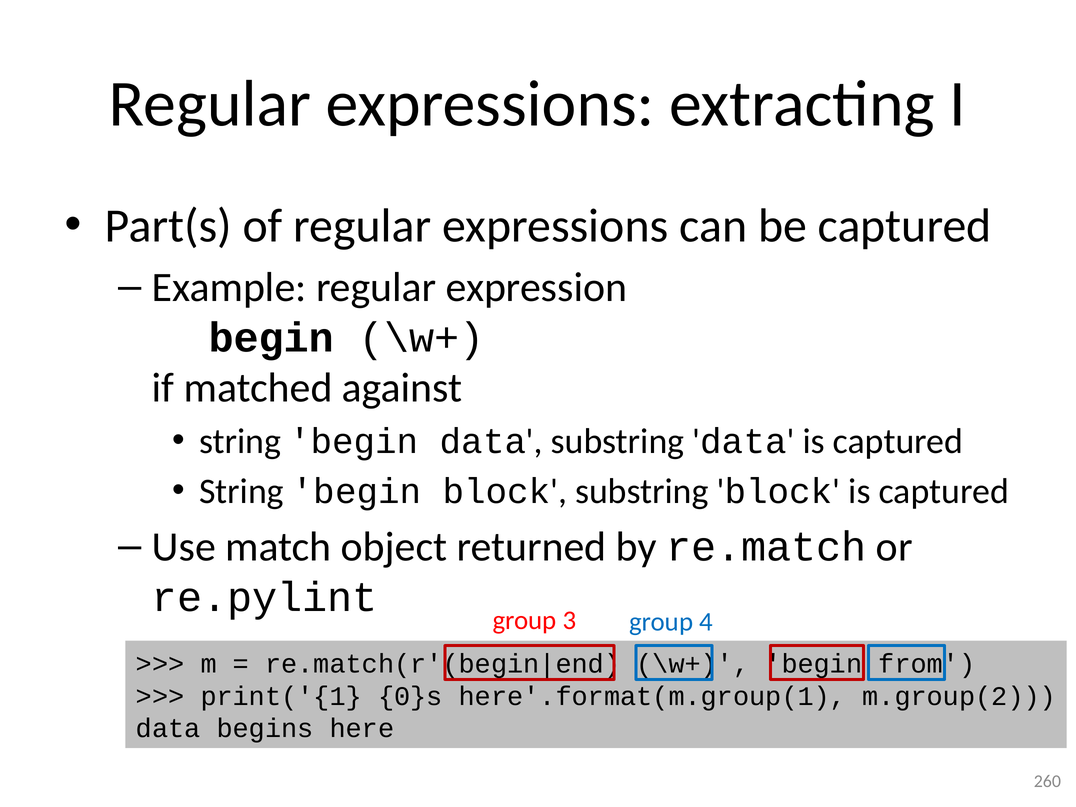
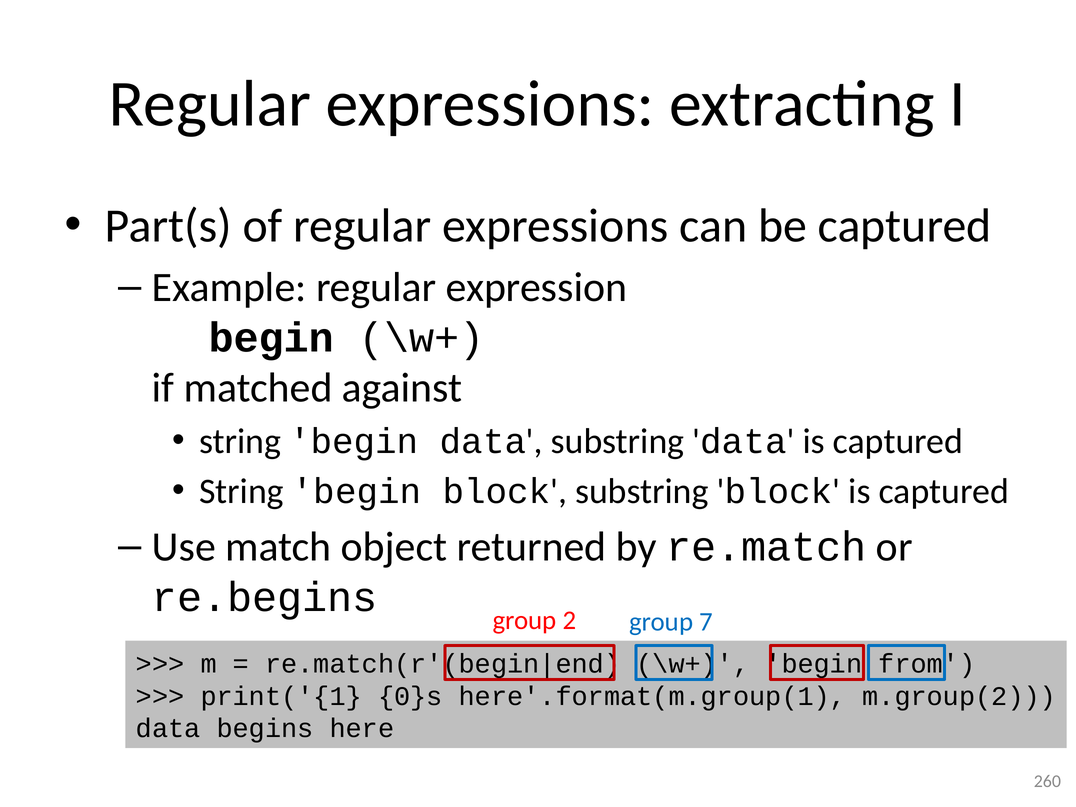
re.pylint: re.pylint -> re.begins (265, 597)
3: 3 -> 2 (569, 621)
4: 4 -> 7 (706, 622)
